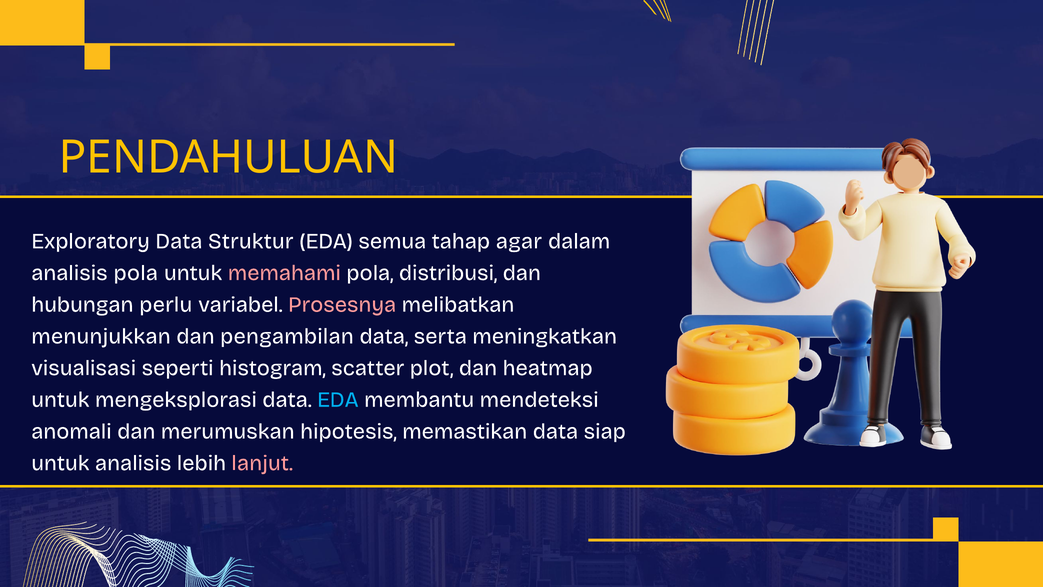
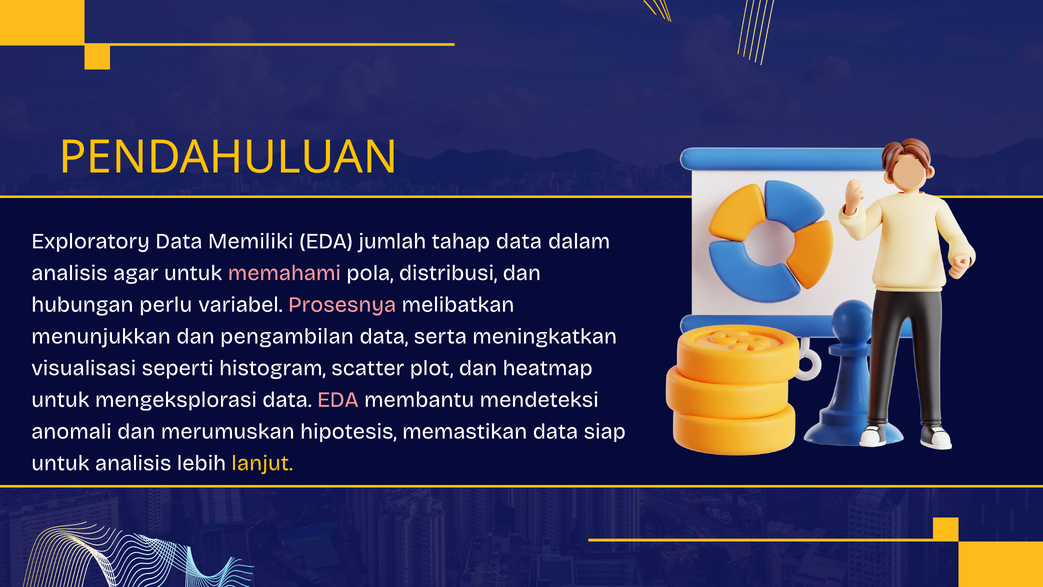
Struktur: Struktur -> Memiliki (251, 241)
semua: semua -> jumlah (392, 241)
tahap agar: agar -> data (519, 241)
analisis pola: pola -> agar (136, 273)
EDA colour: light blue -> pink (338, 399)
lanjut colour: pink -> yellow (262, 463)
